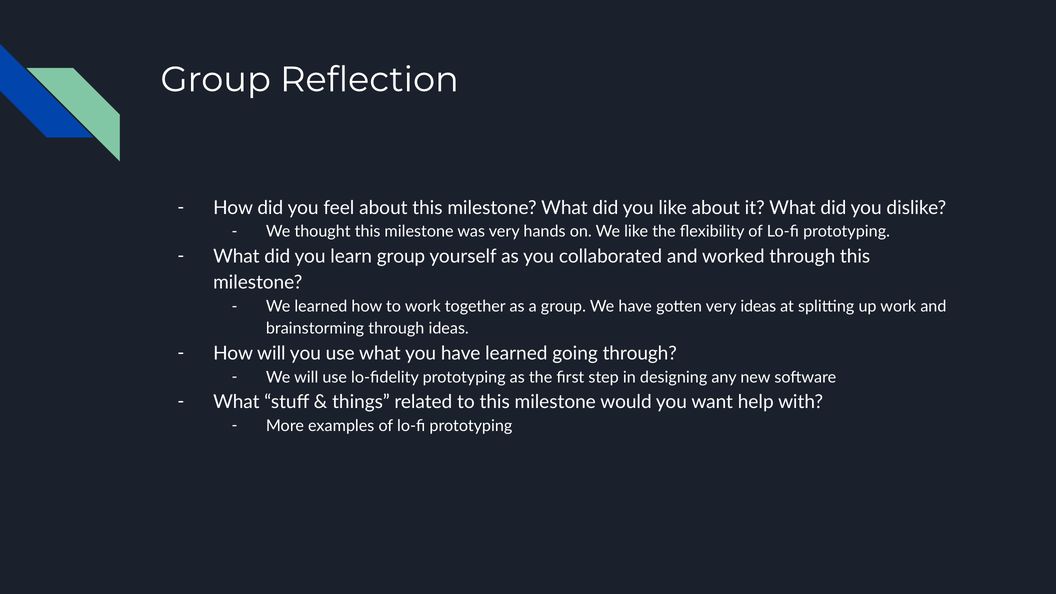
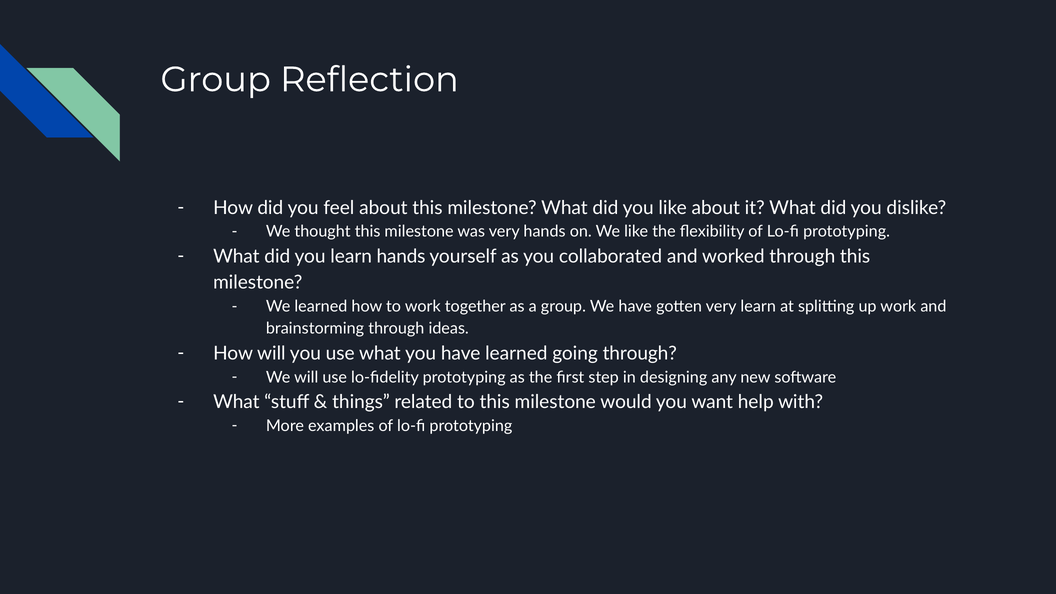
learn group: group -> hands (401, 256)
very ideas: ideas -> learn (758, 306)
